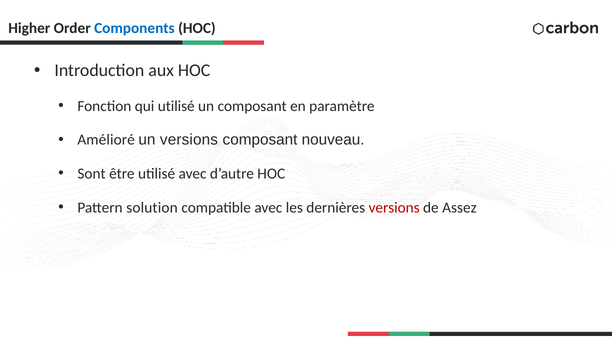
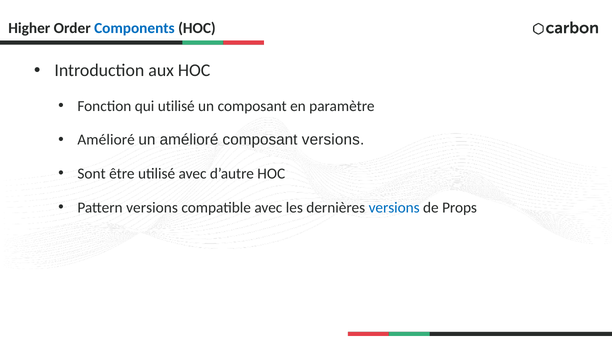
un versions: versions -> amélioré (189, 140)
composant nouveau: nouveau -> versions (333, 140)
Pattern solution: solution -> versions (152, 208)
versions colour: red -> blue (394, 208)
Assez: Assez -> Props (460, 208)
